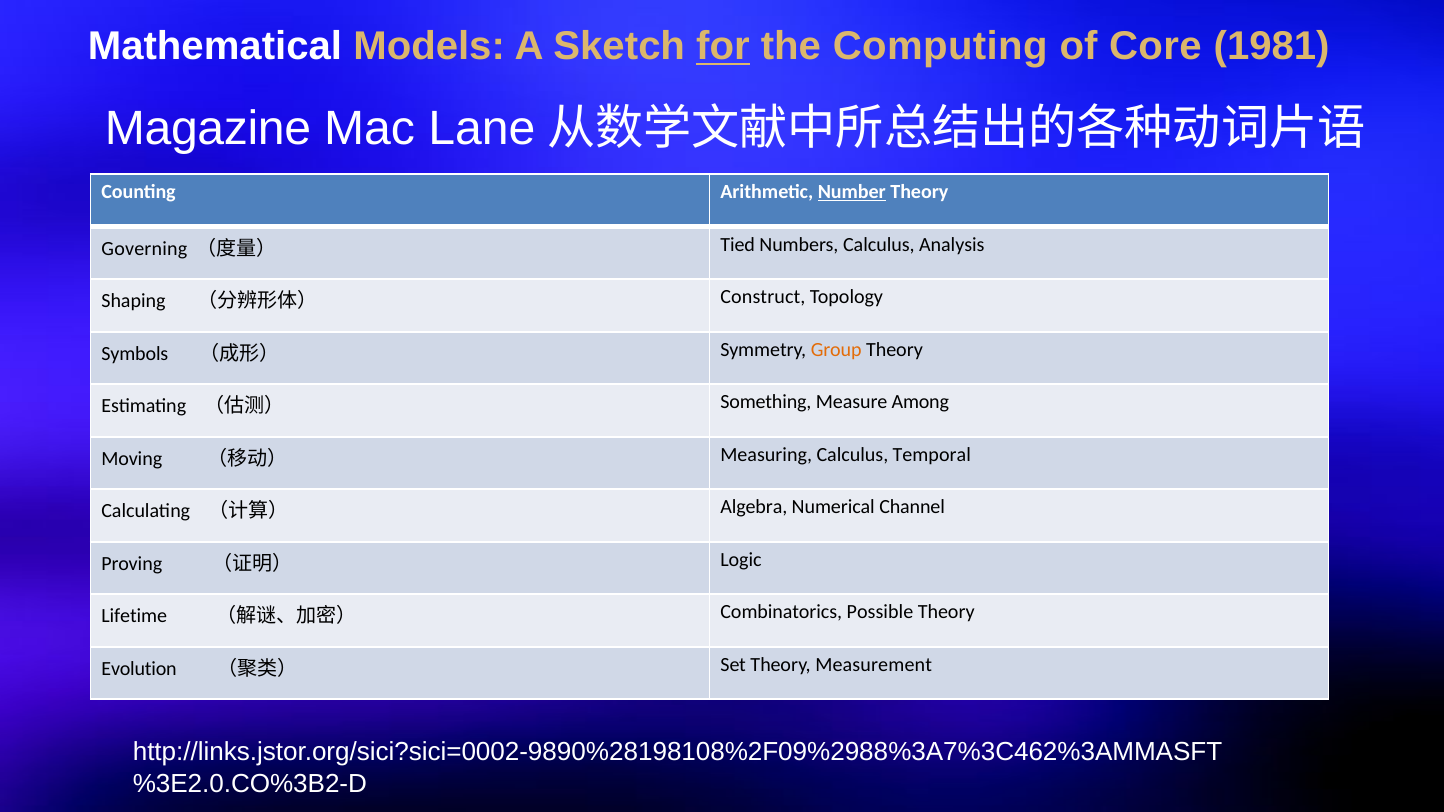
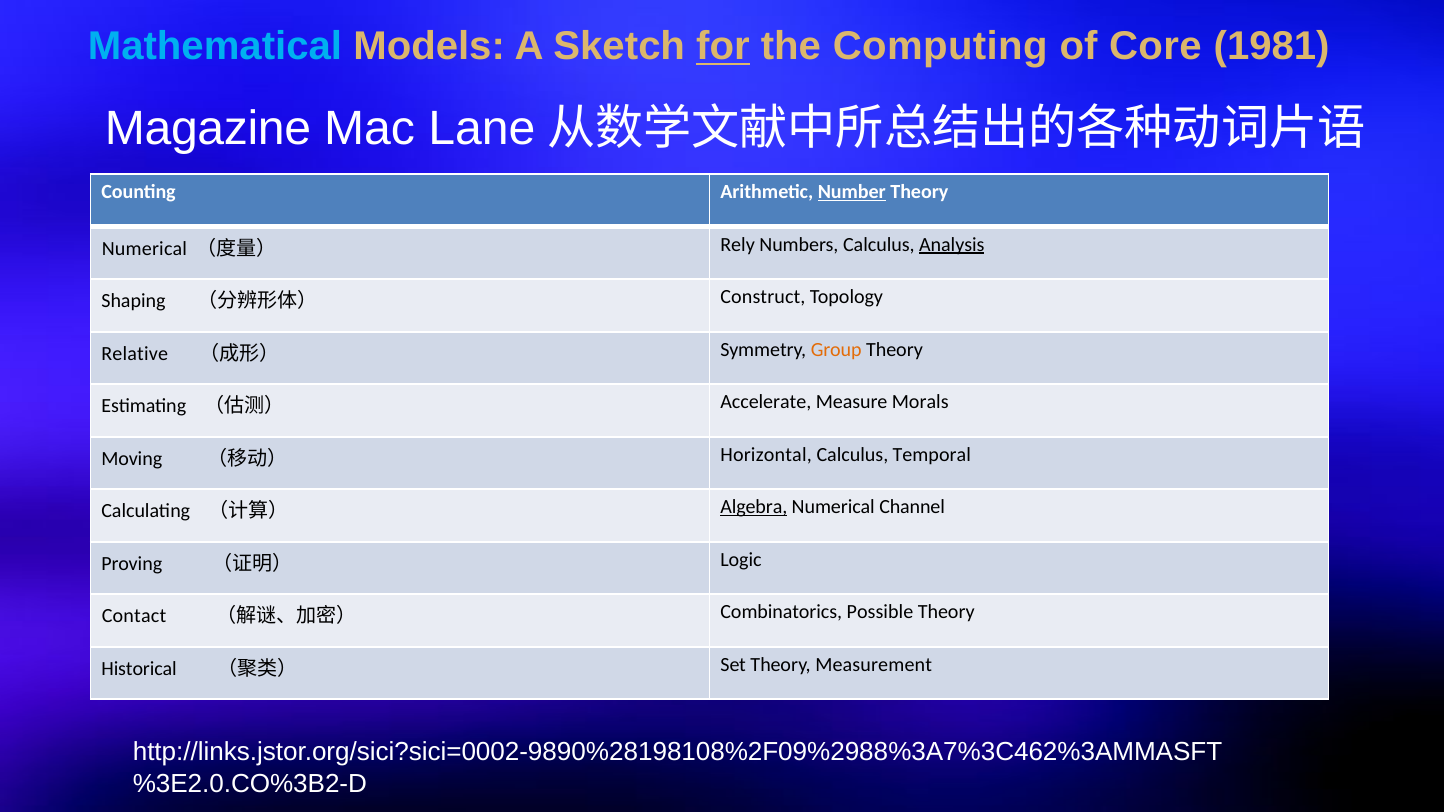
Mathematical colour: white -> light blue (215, 47)
Governing: Governing -> Numerical (144, 249)
Tied: Tied -> Rely (738, 245)
Analysis underline: none -> present (952, 245)
Symbols: Symbols -> Relative (135, 354)
Something: Something -> Accelerate (766, 402)
Among: Among -> Morals (920, 402)
Measuring: Measuring -> Horizontal (766, 455)
Algebra underline: none -> present (754, 507)
Lifetime: Lifetime -> Contact (134, 616)
Evolution: Evolution -> Historical (139, 669)
